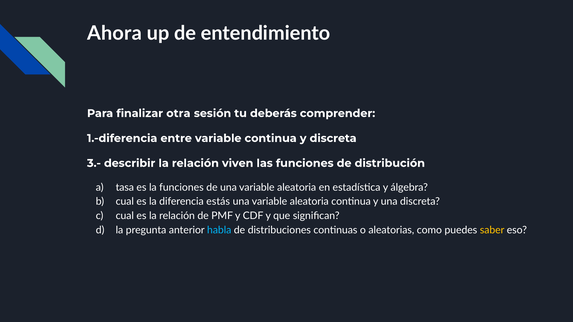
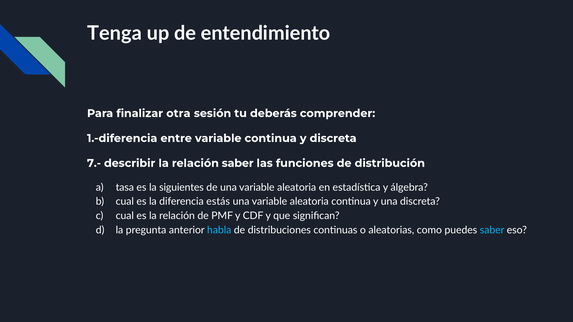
Ahora: Ahora -> Tenga (115, 33)
3.-: 3.- -> 7.- (94, 163)
relación viven: viven -> saber (238, 163)
la funciones: funciones -> siguientes (182, 188)
saber colour: yellow -> light blue (492, 230)
